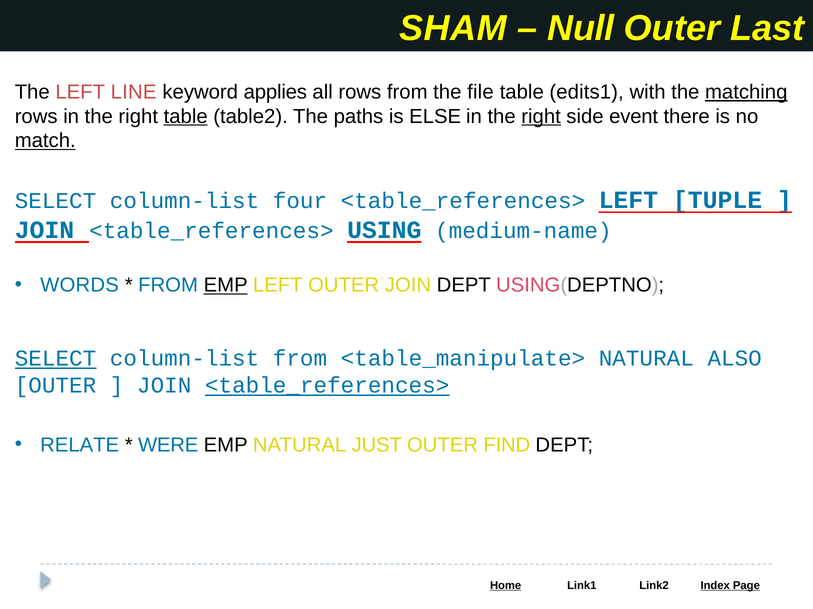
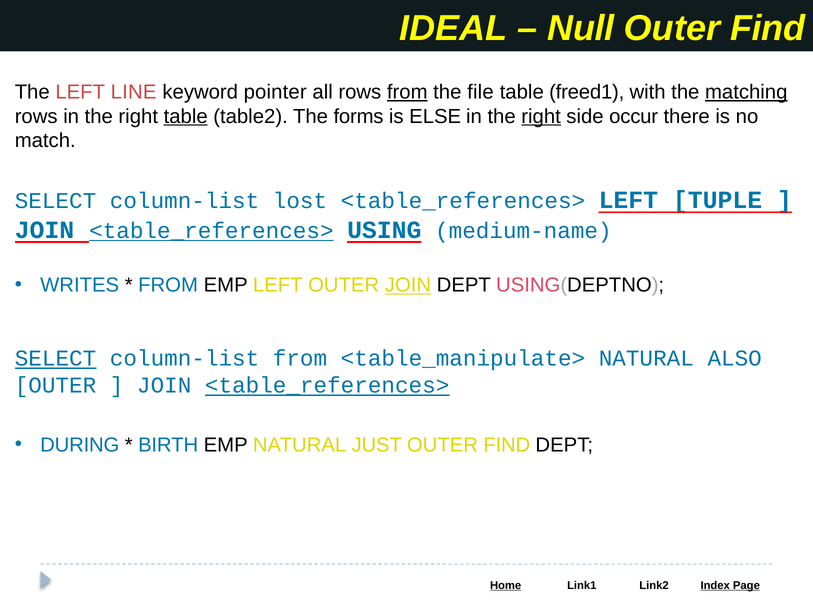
SHAM: SHAM -> IDEAL (453, 28)
Last: Last -> Find (768, 28)
applies: applies -> pointer (275, 92)
from underline: none -> present (407, 92)
edits1: edits1 -> freed1 (587, 92)
paths: paths -> forms (359, 116)
event: event -> occur (634, 116)
match underline: present -> none (45, 141)
four: four -> lost (300, 201)
<table_references> underline: none -> present (211, 231)
WORDS: WORDS -> WRITES (80, 286)
EMP underline: present -> none (226, 286)
JOIN underline: none -> present (408, 286)
RELATE: RELATE -> DURING (80, 445)
WERE: WERE -> BIRTH (168, 445)
